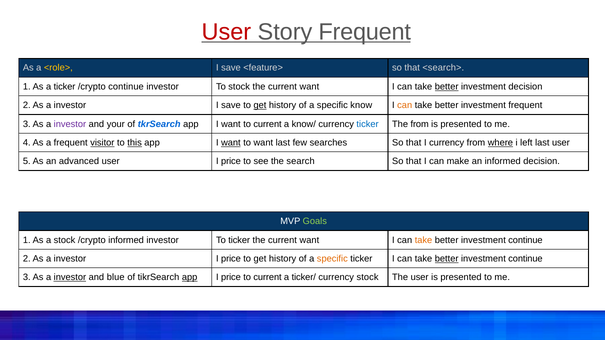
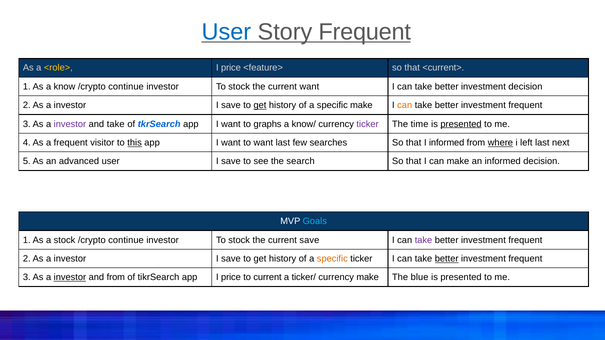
User colour: red -> blue (226, 32)
save: save -> price (231, 68)
<search>: <search> -> <current> (443, 68)
a ticker: ticker -> know (65, 87)
better underline: present -> none (447, 87)
specific know: know -> make (361, 105)
and your: your -> take (116, 124)
want to current: current -> graphs (268, 124)
ticker colour: blue -> purple (368, 124)
The from: from -> time (420, 124)
presented underline: none -> present (461, 124)
visitor underline: present -> none (102, 143)
want underline: present -> none (231, 143)
I currency: currency -> informed (447, 143)
last user: user -> next (561, 143)
user I price: price -> save (231, 161)
Goals colour: light green -> light blue (315, 221)
stock /crypto informed: informed -> continue (126, 240)
ticker: ticker -> stock (239, 240)
want: want -> save (309, 240)
take colour: orange -> purple (423, 240)
continue: continue -> frequent (525, 240)
price: price -> save (231, 259)
continue: continue -> frequent (525, 259)
and blue: blue -> from (116, 278)
app underline: present -> none (190, 278)
currency stock: stock -> make (368, 278)
The user: user -> blue (420, 278)
